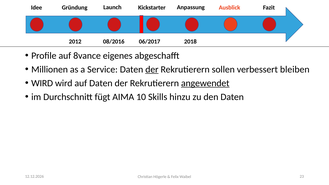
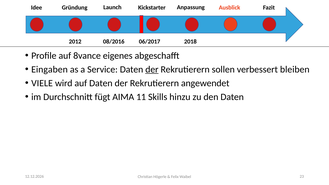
Millionen: Millionen -> Eingaben (49, 69)
WIRD: WIRD -> VIELE (42, 83)
angewendet underline: present -> none (205, 83)
10: 10 -> 11 (141, 97)
